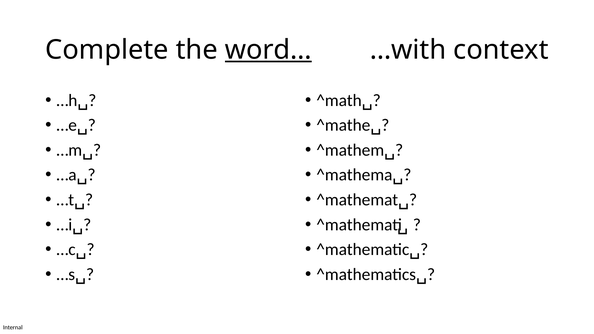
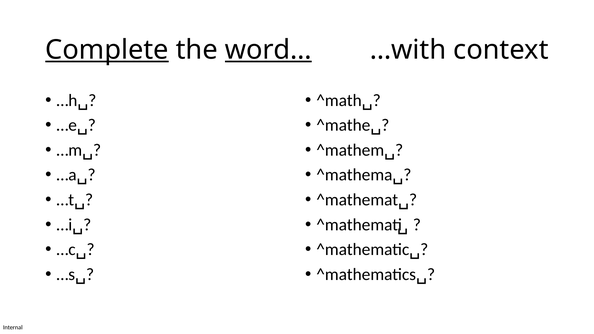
Complete underline: none -> present (107, 50)
